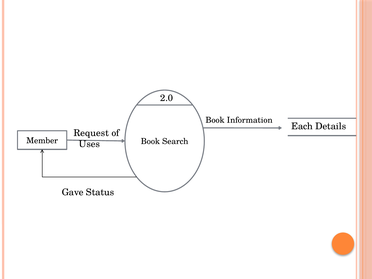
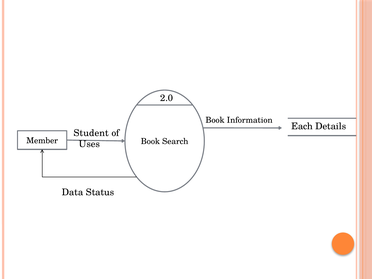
Request: Request -> Student (91, 133)
Gave: Gave -> Data (73, 192)
